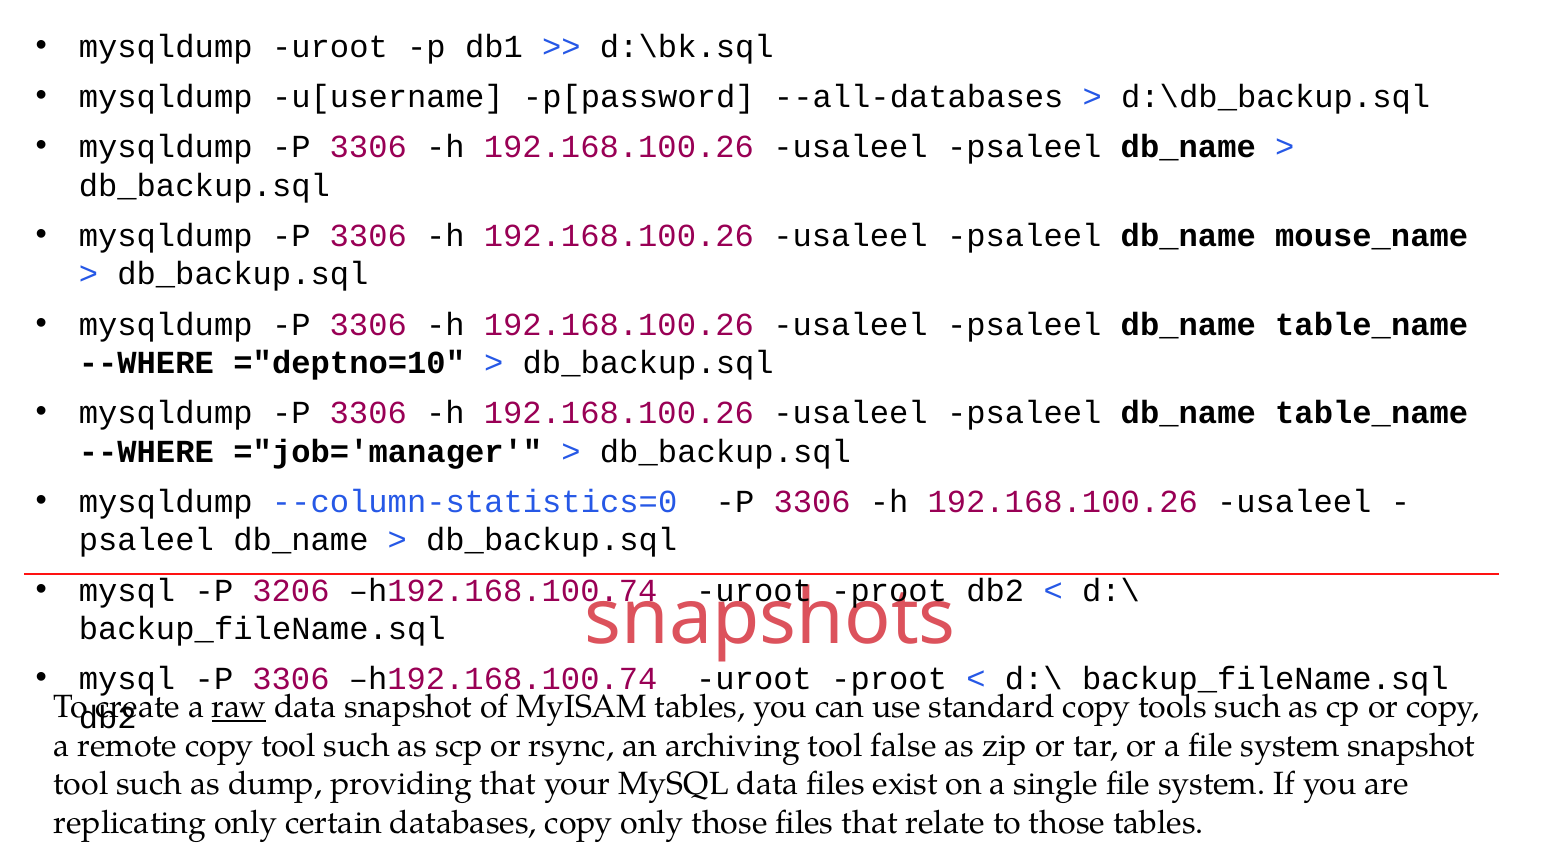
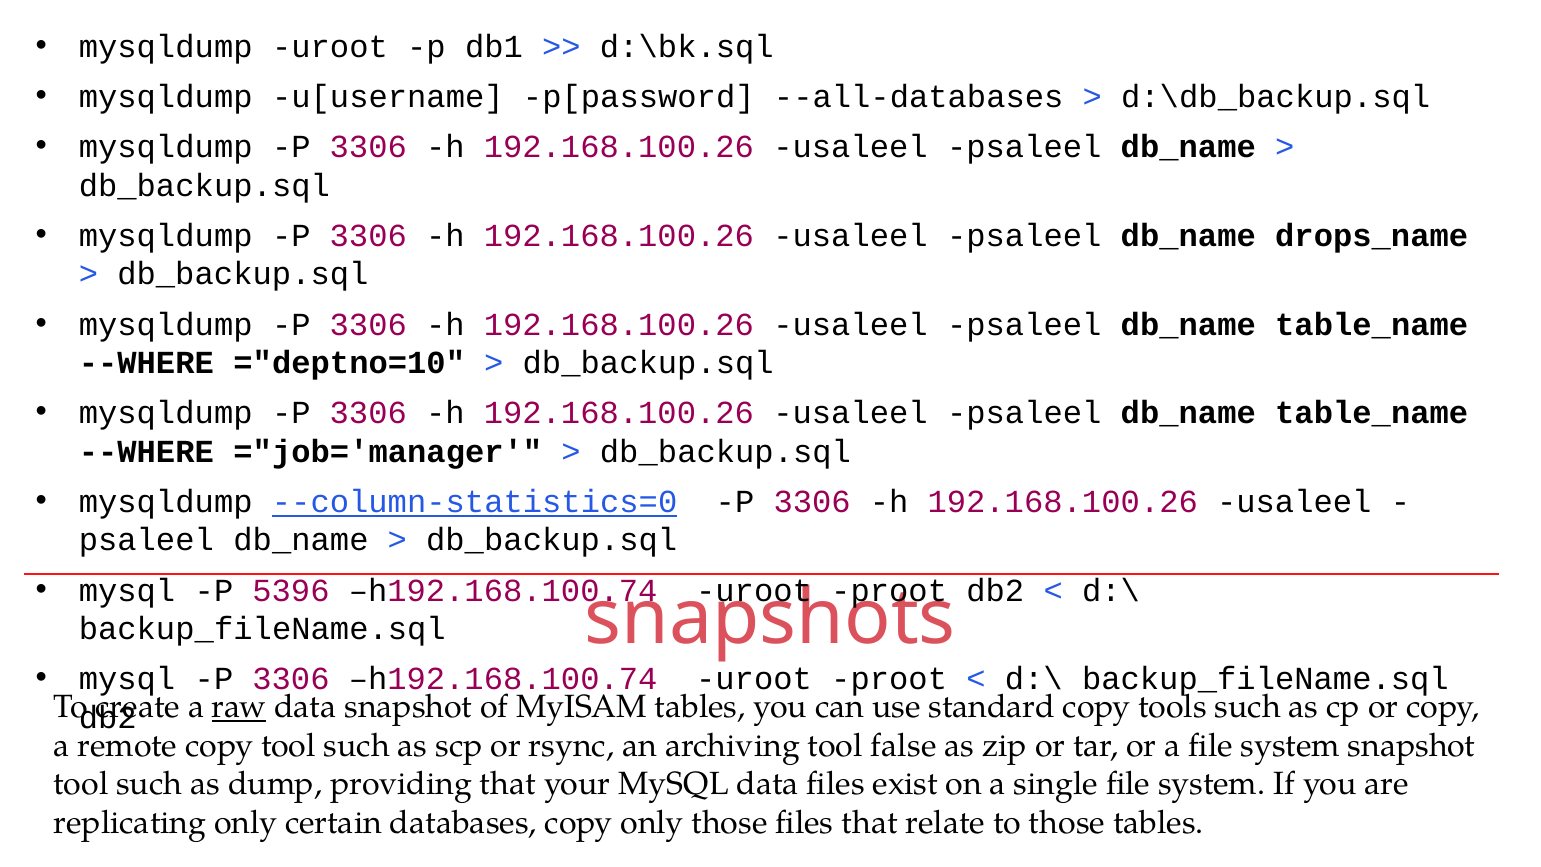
mouse_name: mouse_name -> drops_name (1372, 236)
--column-statistics=0 underline: none -> present (475, 502)
3206: 3206 -> 5396 (291, 590)
